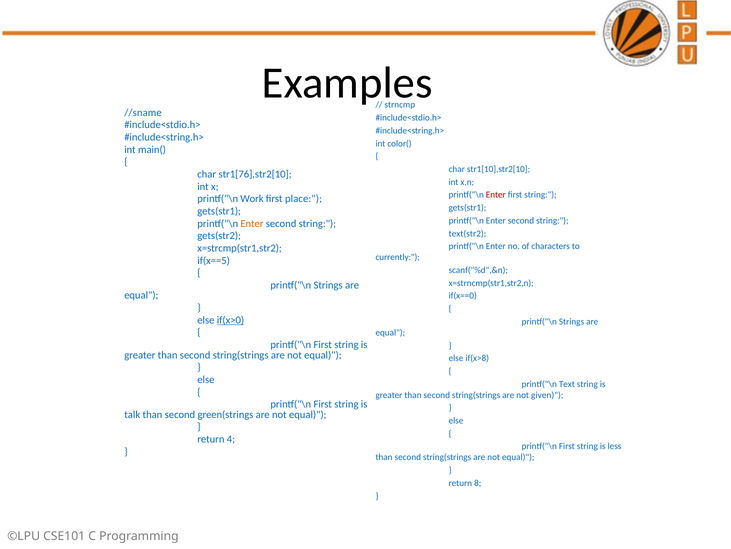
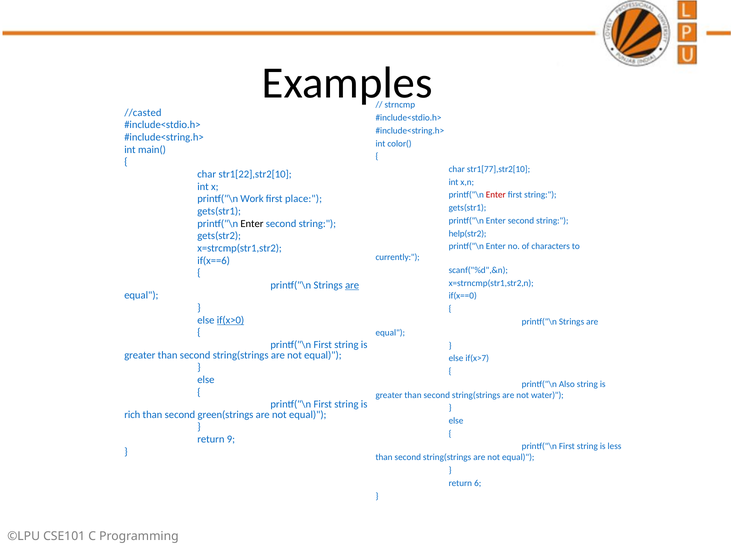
//sname: //sname -> //casted (143, 112)
str1[10],str2[10: str1[10],str2[10 -> str1[77],str2[10 (499, 169)
str1[76],str2[10: str1[76],str2[10 -> str1[22],str2[10 (255, 174)
Enter colour: orange -> black (252, 223)
text(str2: text(str2 -> help(str2 (468, 233)
if(x==5: if(x==5 -> if(x==6 (214, 260)
are underline: none -> present (352, 285)
if(x>8: if(x>8 -> if(x>7 (477, 358)
Text: Text -> Also (567, 384)
given: given -> water (547, 395)
talk: talk -> rich (132, 414)
4: 4 -> 9 (231, 439)
8: 8 -> 6 (478, 483)
